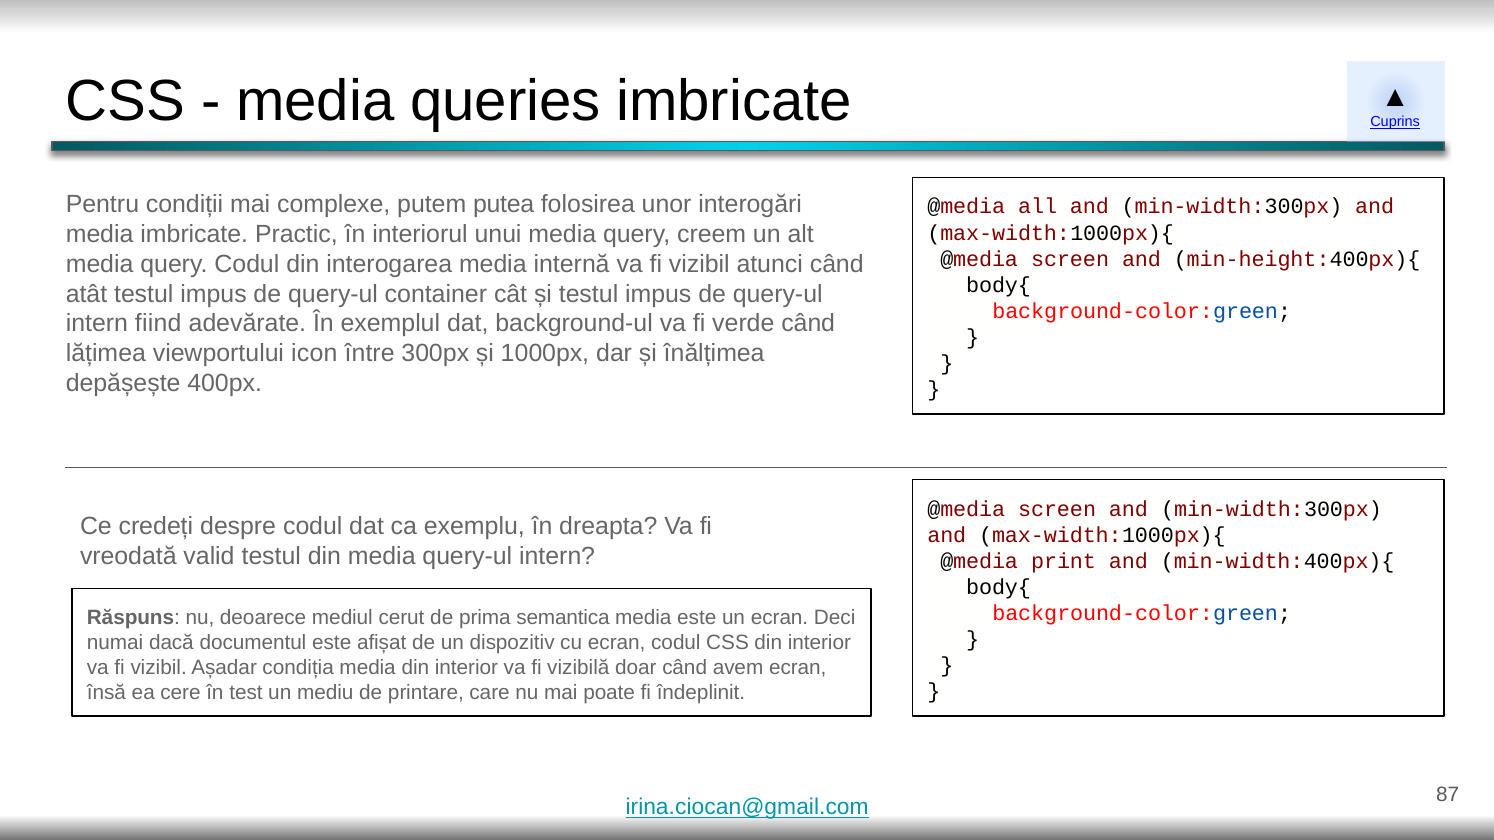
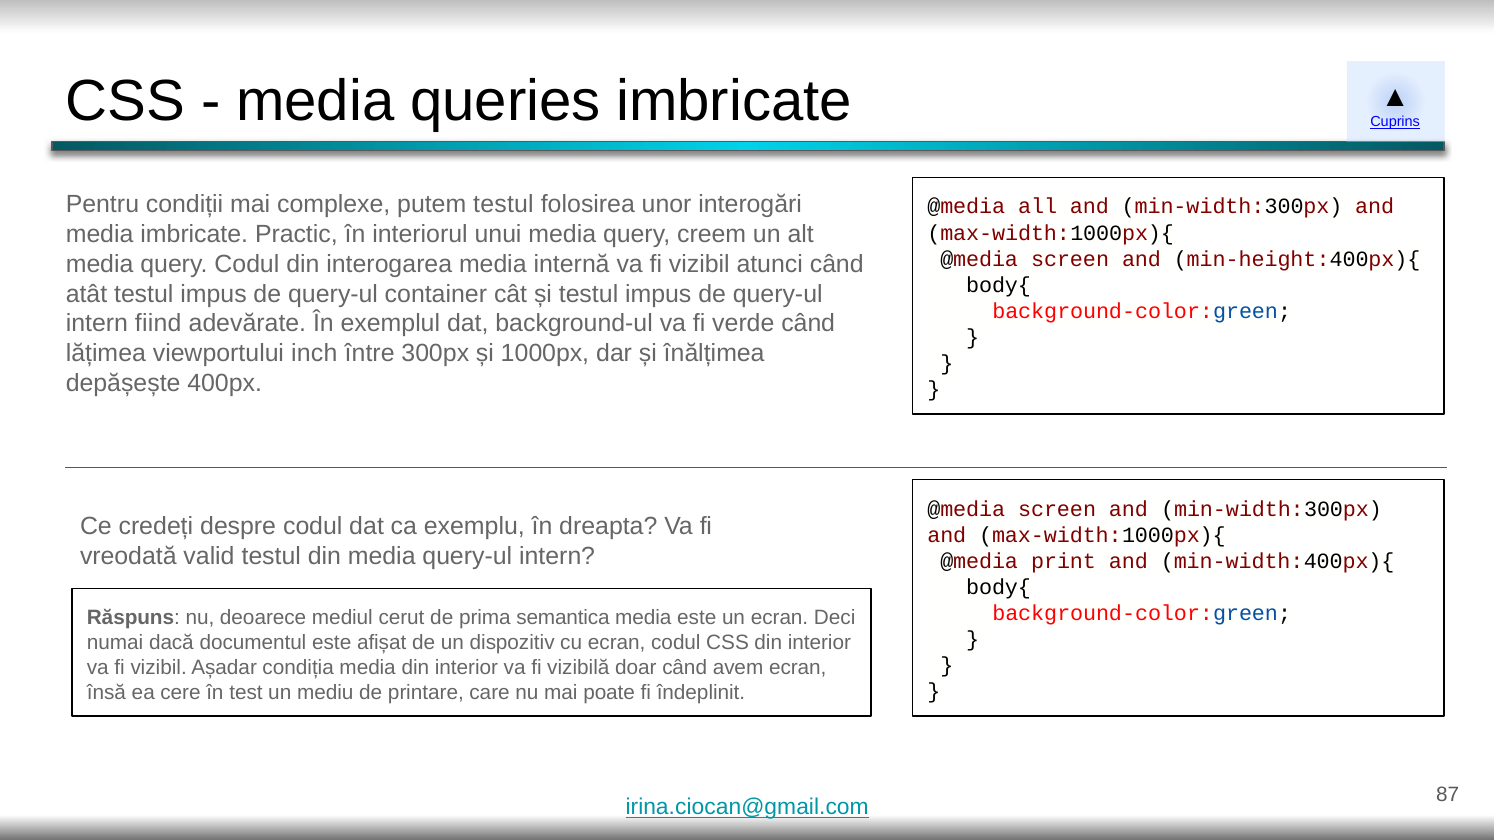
putem putea: putea -> testul (503, 204)
icon: icon -> inch (314, 354)
